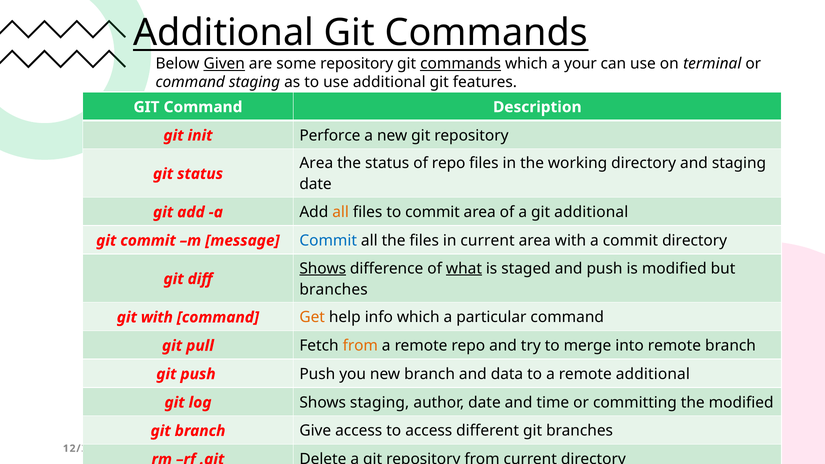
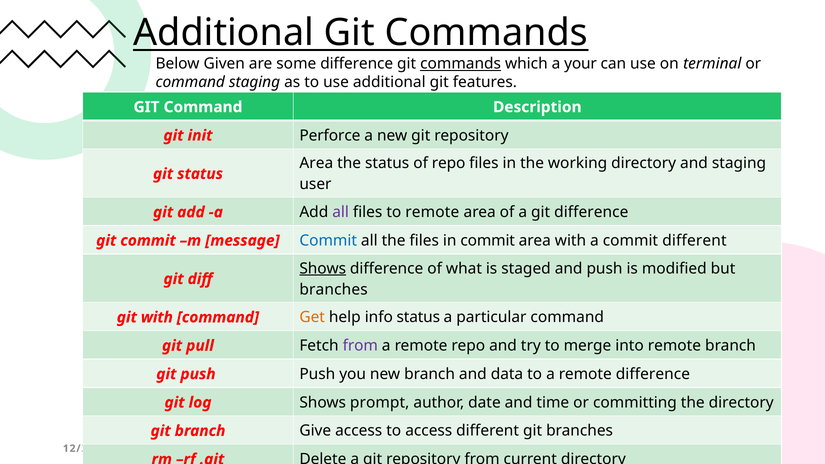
Given underline: present -> none (224, 64)
some repository: repository -> difference (357, 64)
date: date -> user (315, 184)
all colour: orange -> purple (341, 212)
to commit: commit -> remote (432, 212)
git additional: additional -> difference (591, 212)
in current: current -> commit (488, 241)
commit directory: directory -> different (694, 241)
what underline: present -> none (464, 268)
info which: which -> status (418, 317)
from colour: orange -> purple (360, 346)
remote additional: additional -> difference (653, 374)
Shows staging: staging -> prompt (380, 403)
the modified: modified -> directory (741, 403)
